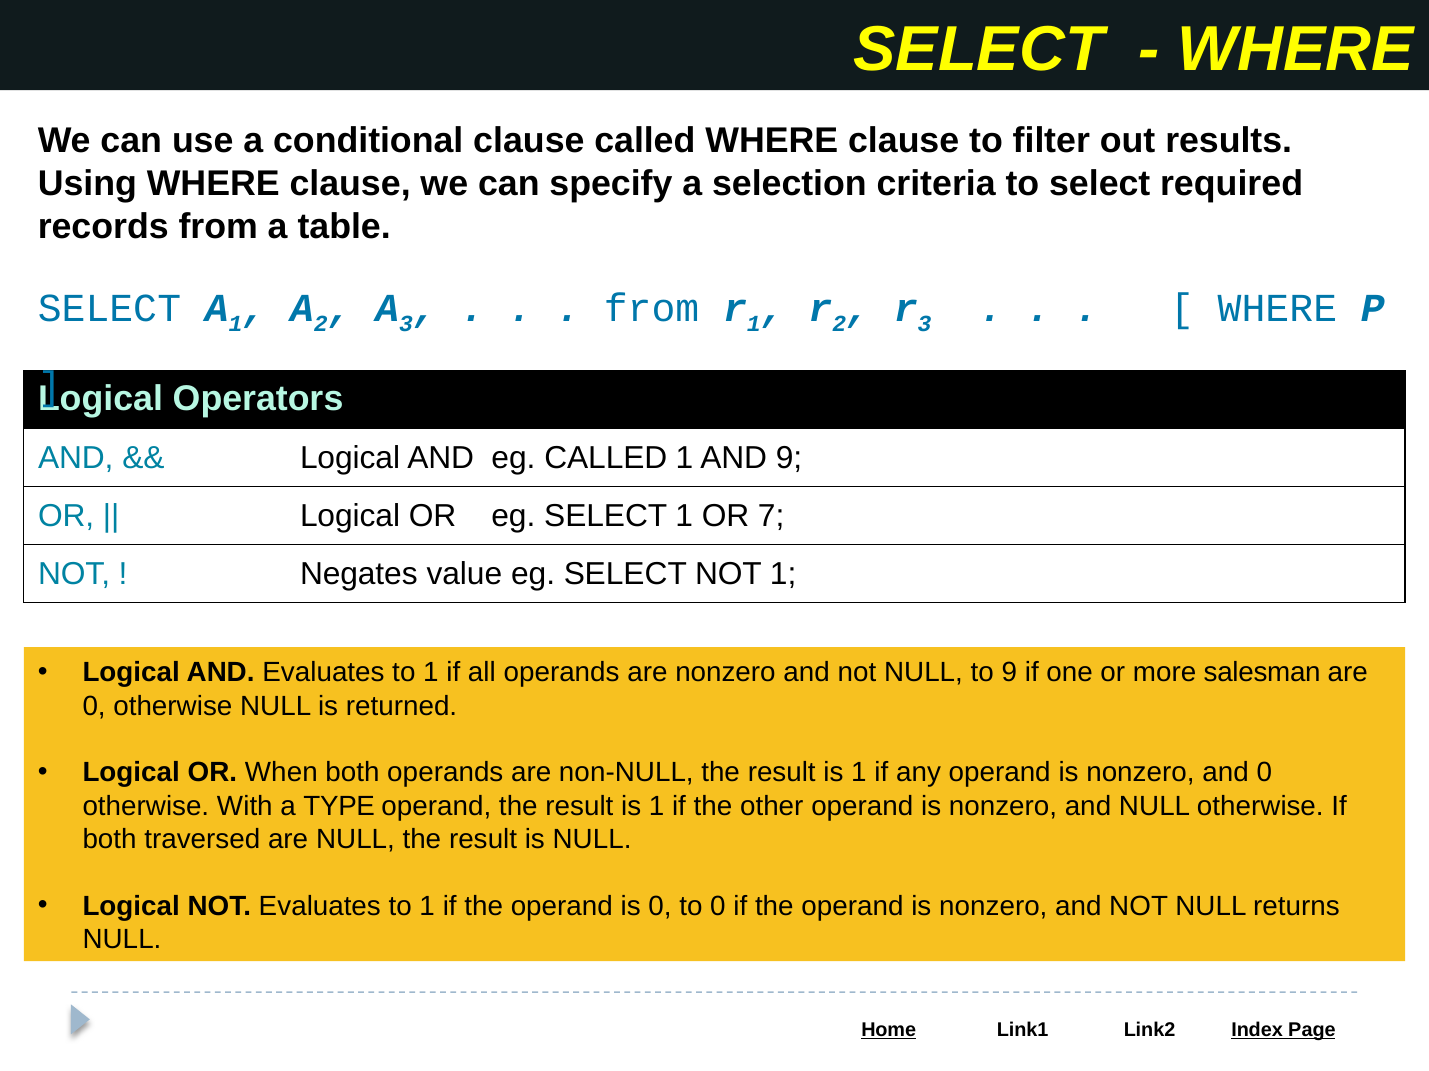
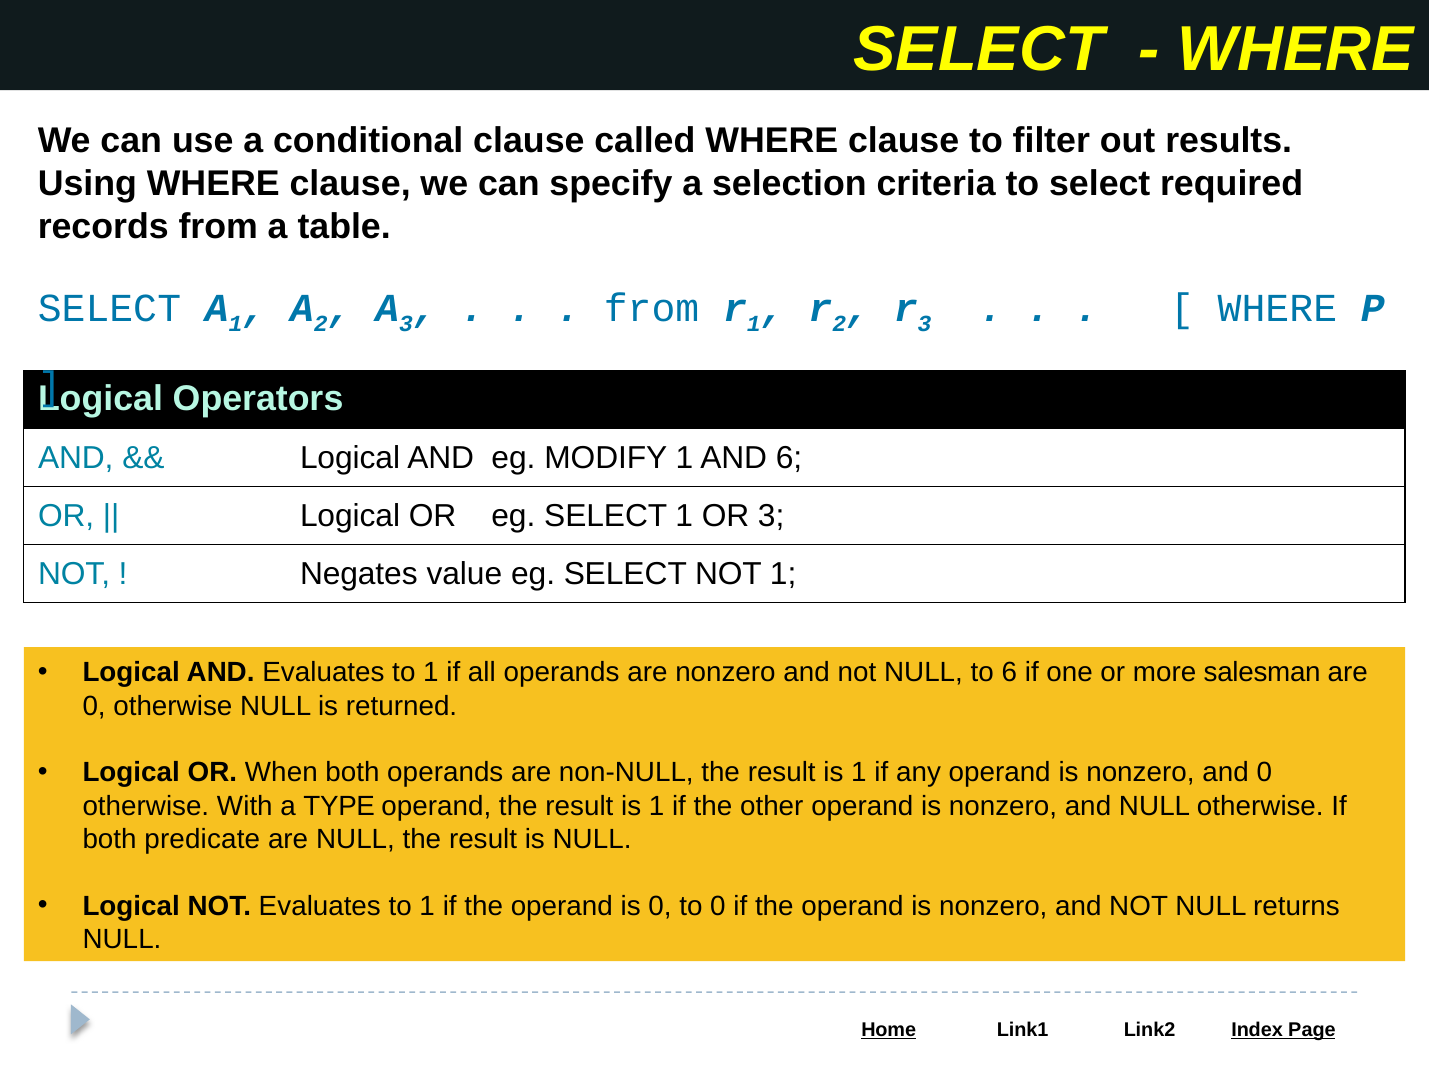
eg CALLED: CALLED -> MODIFY (606, 458)
AND 9: 9 -> 6 (789, 458)
OR 7: 7 -> 3 (771, 516)
to 9: 9 -> 6 (1009, 673)
traversed: traversed -> predicate (202, 840)
